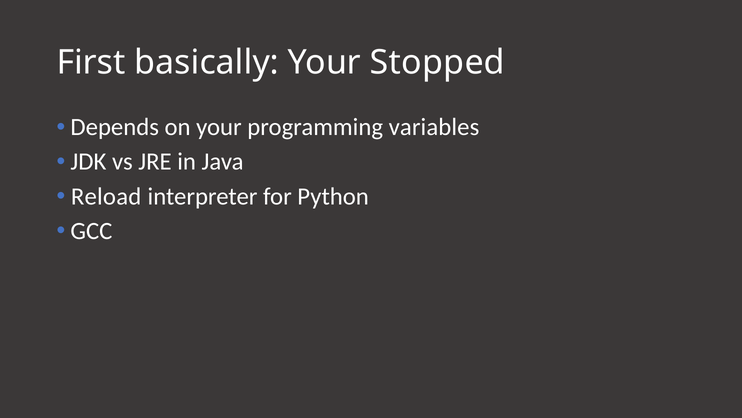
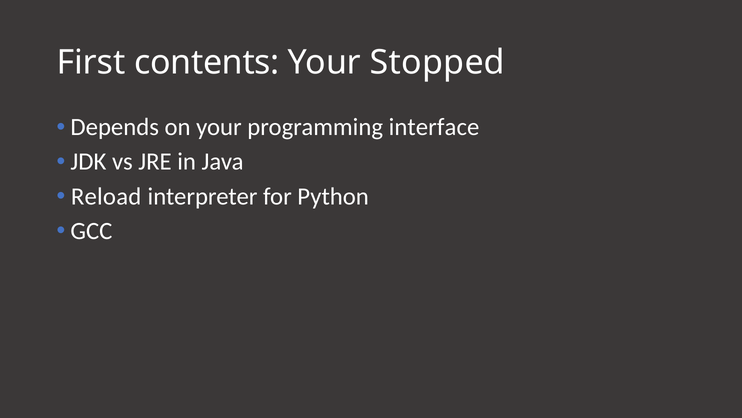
basically: basically -> contents (207, 62)
variables: variables -> interface (434, 127)
